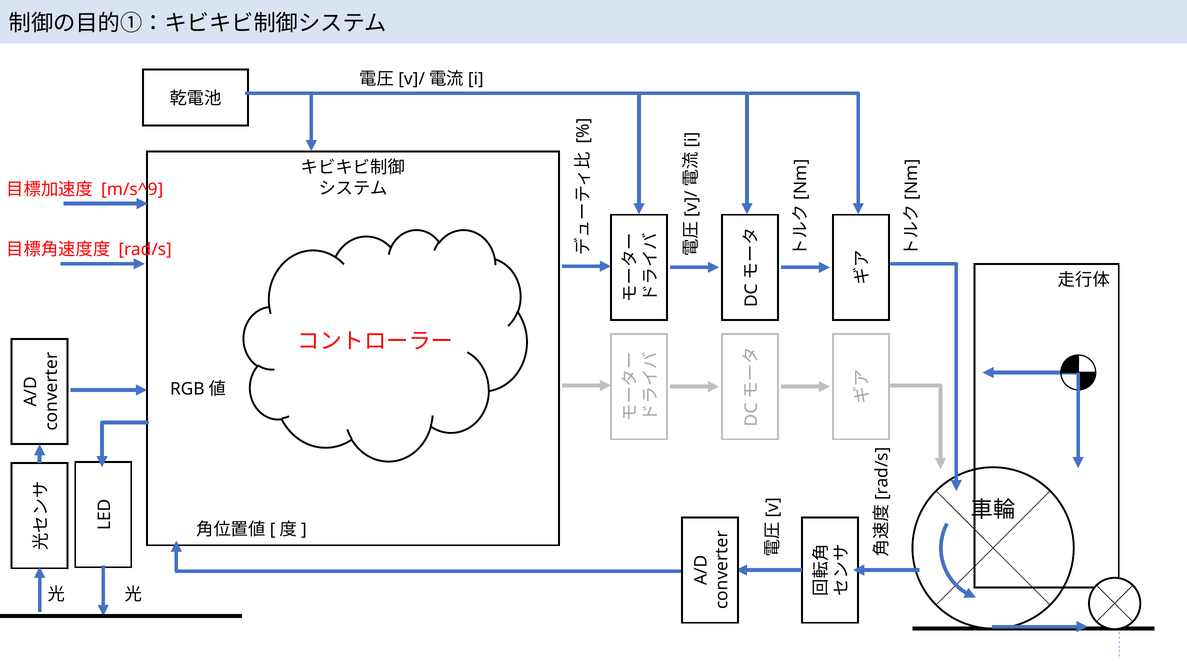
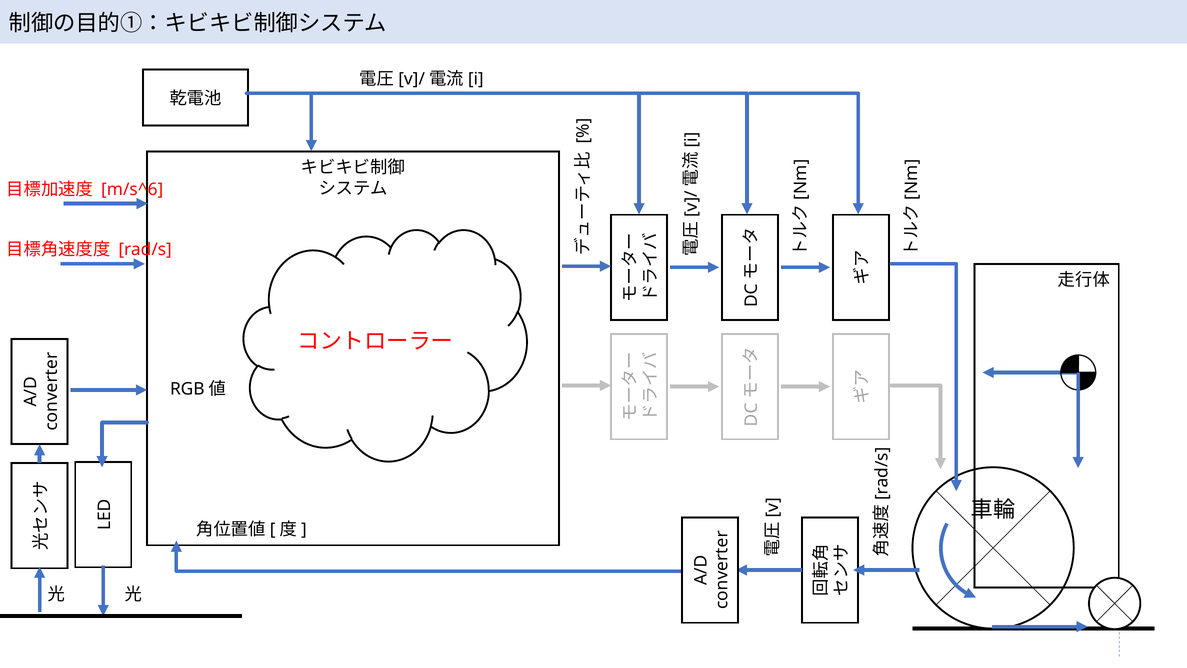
m/s^9: m/s^9 -> m/s^6 (132, 189)
